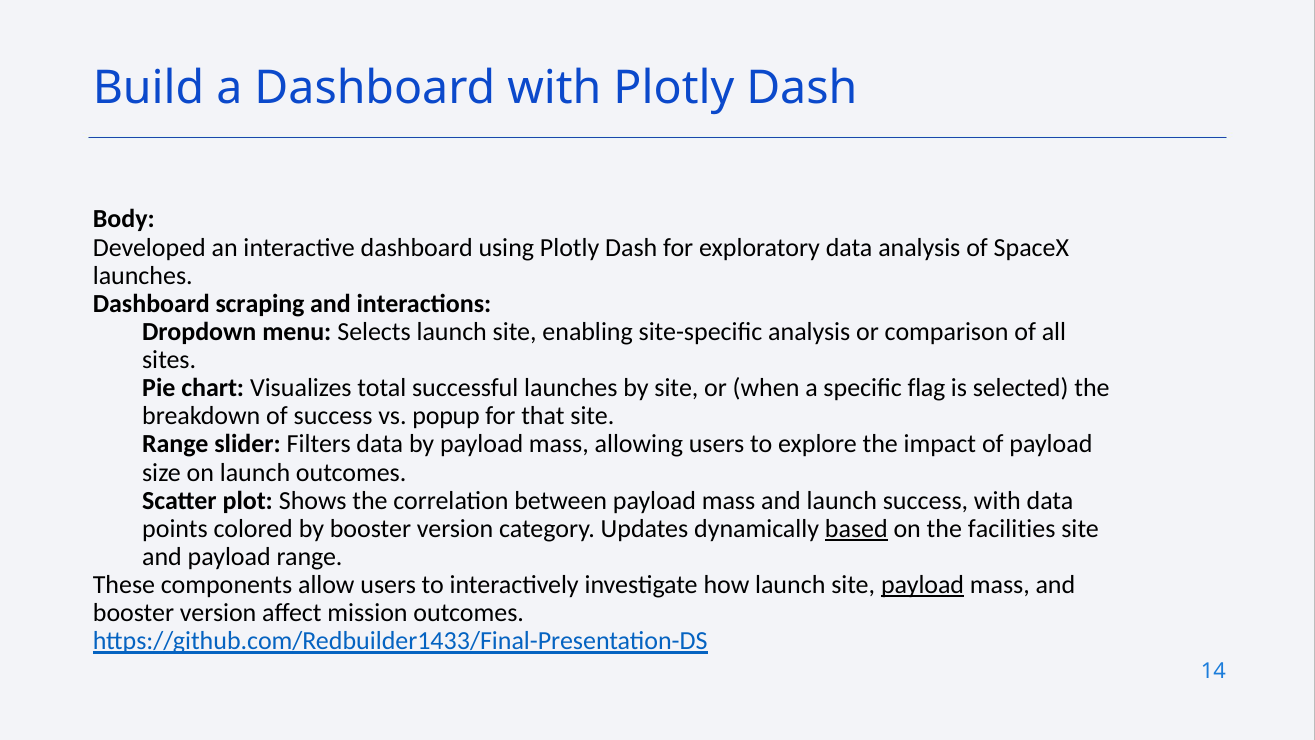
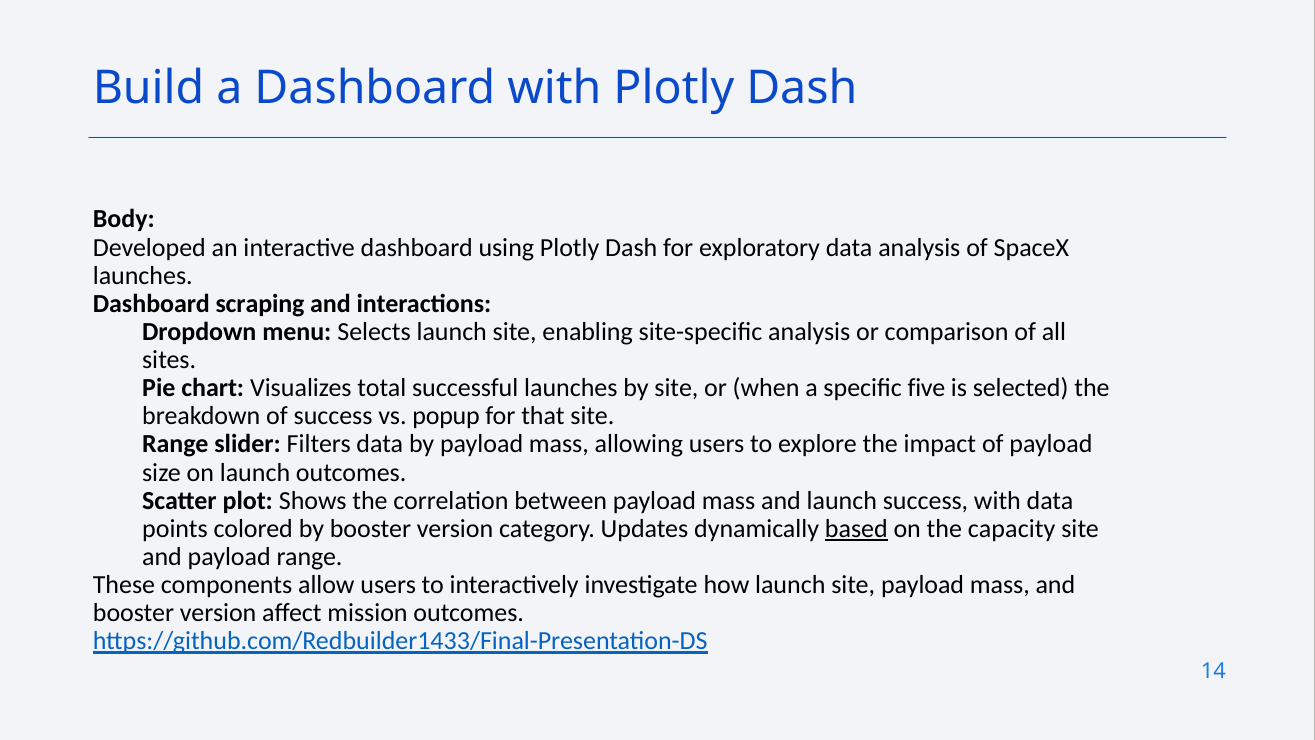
flag: flag -> five (926, 388)
facilities: facilities -> capacity (1012, 528)
payload underline: present -> none (923, 585)
